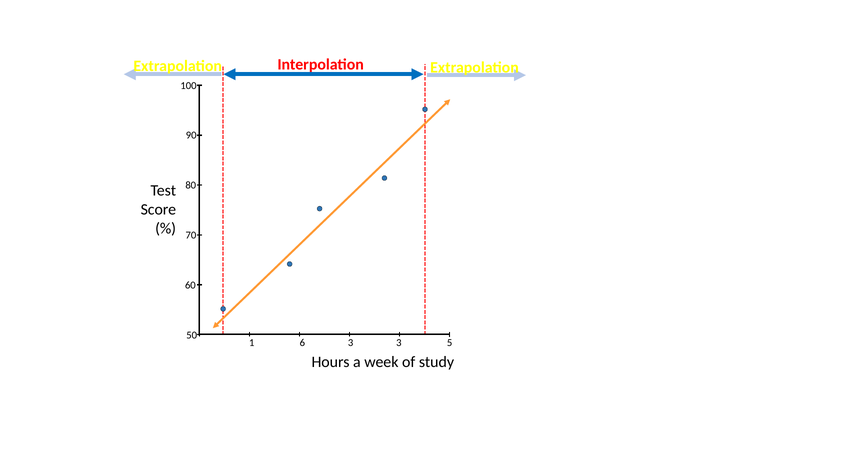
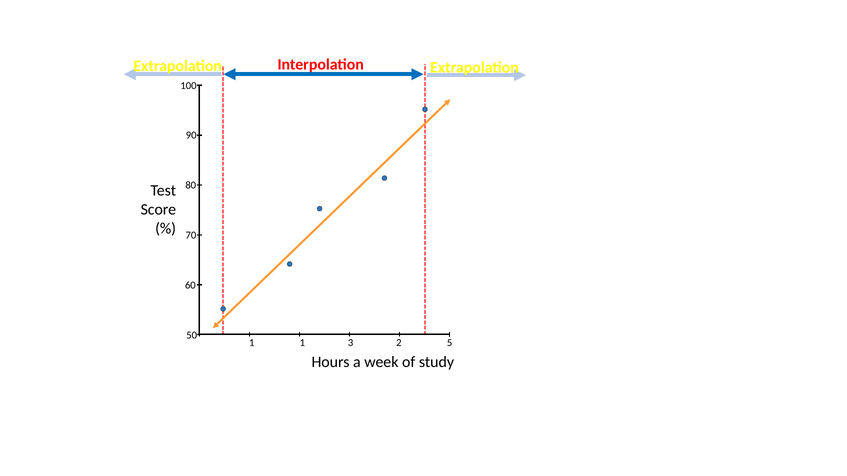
1 6: 6 -> 1 (302, 343)
3 3: 3 -> 2 (399, 343)
